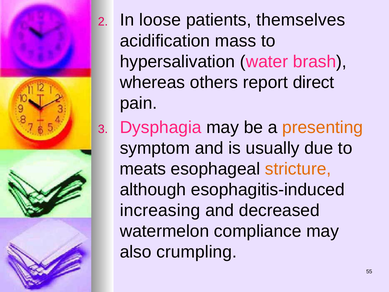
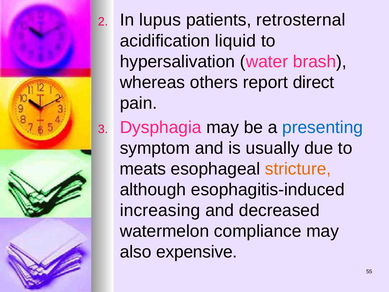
loose: loose -> lupus (160, 20)
themselves: themselves -> retrosternal (301, 20)
mass: mass -> liquid (235, 41)
presenting colour: orange -> blue (323, 127)
crumpling: crumpling -> expensive (197, 252)
